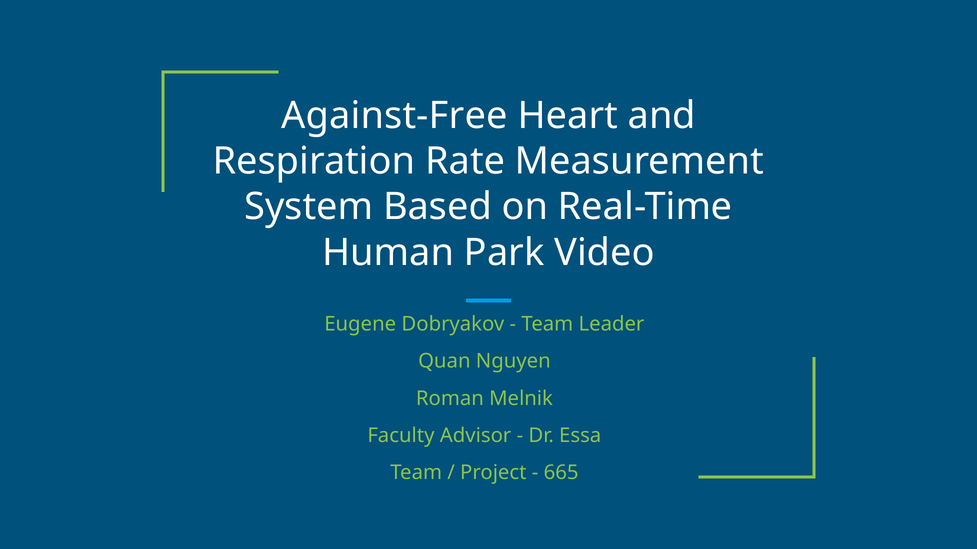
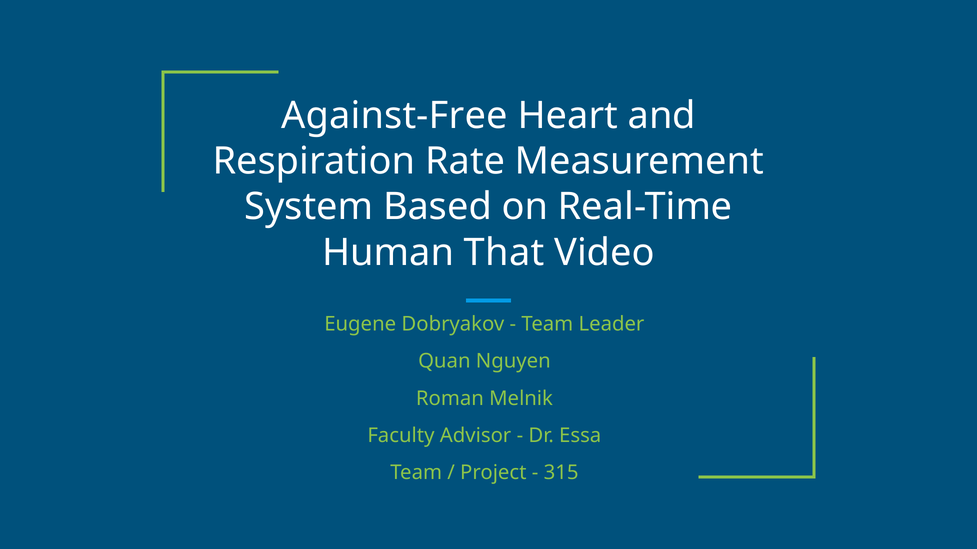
Park: Park -> That (504, 253)
665: 665 -> 315 (561, 473)
